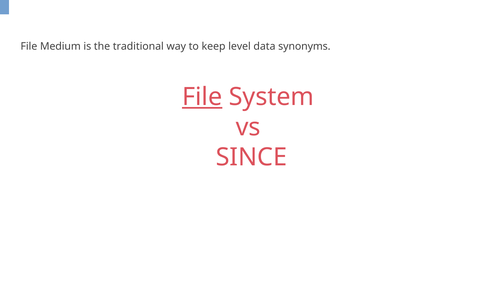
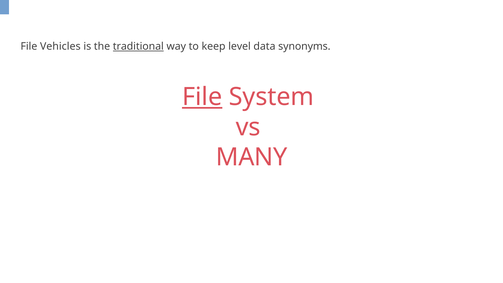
Medium: Medium -> Vehicles (60, 46)
traditional underline: none -> present (138, 46)
SINCE: SINCE -> MANY (252, 157)
